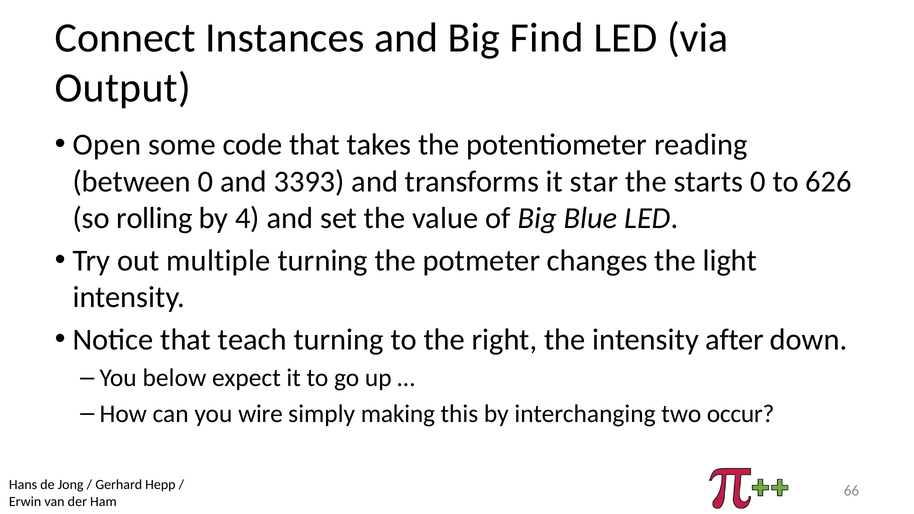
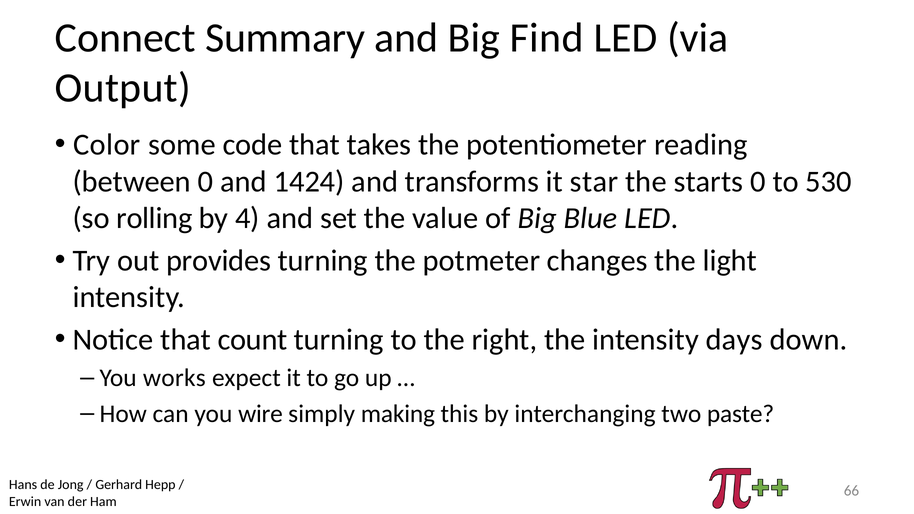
Instances: Instances -> Summary (285, 38)
Open: Open -> Color (107, 145)
3393: 3393 -> 1424 (309, 182)
626: 626 -> 530 (829, 182)
multiple: multiple -> provides (219, 261)
teach: teach -> count (252, 340)
after: after -> days (734, 340)
below: below -> works (174, 378)
occur: occur -> paste (741, 414)
